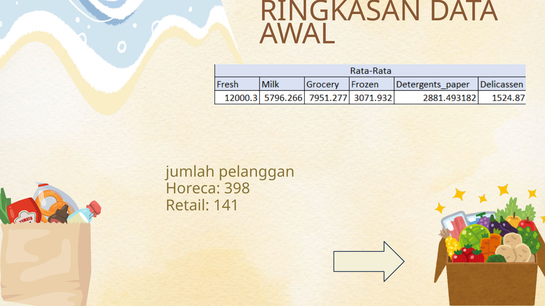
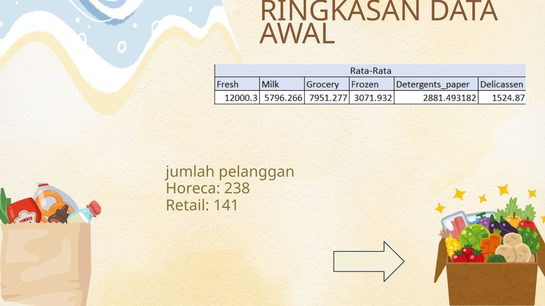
398: 398 -> 238 (237, 189)
